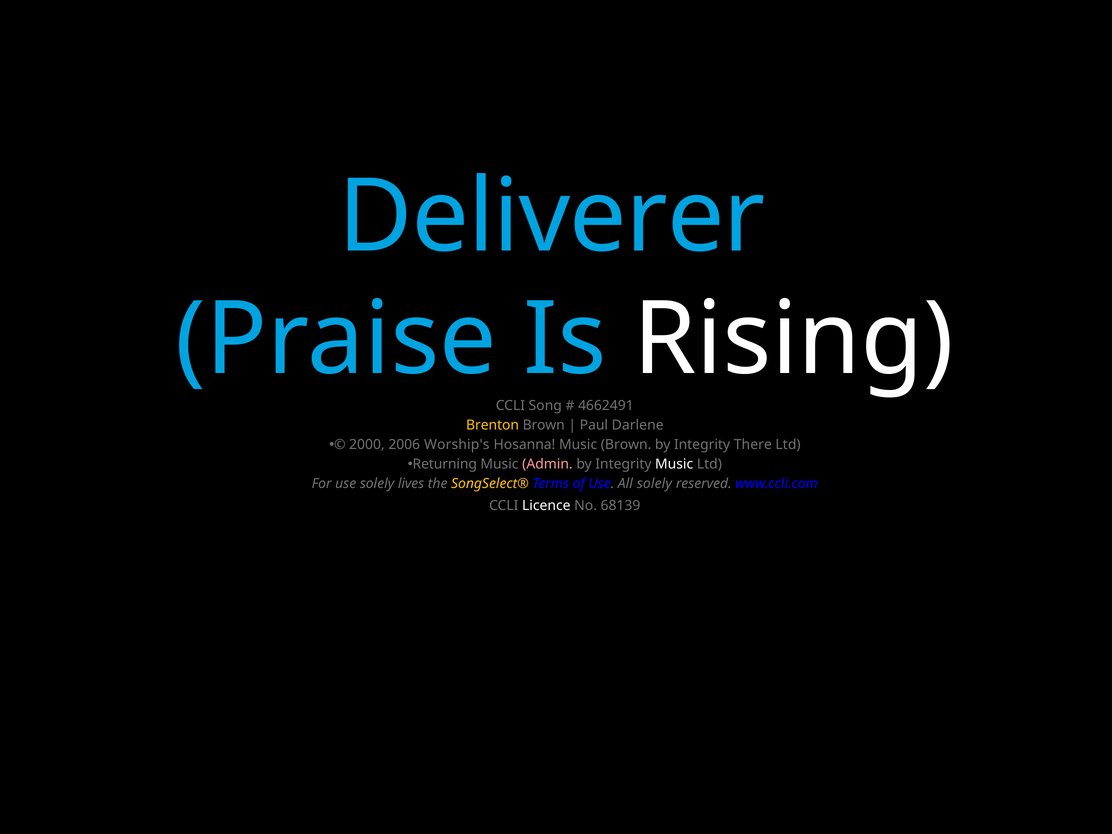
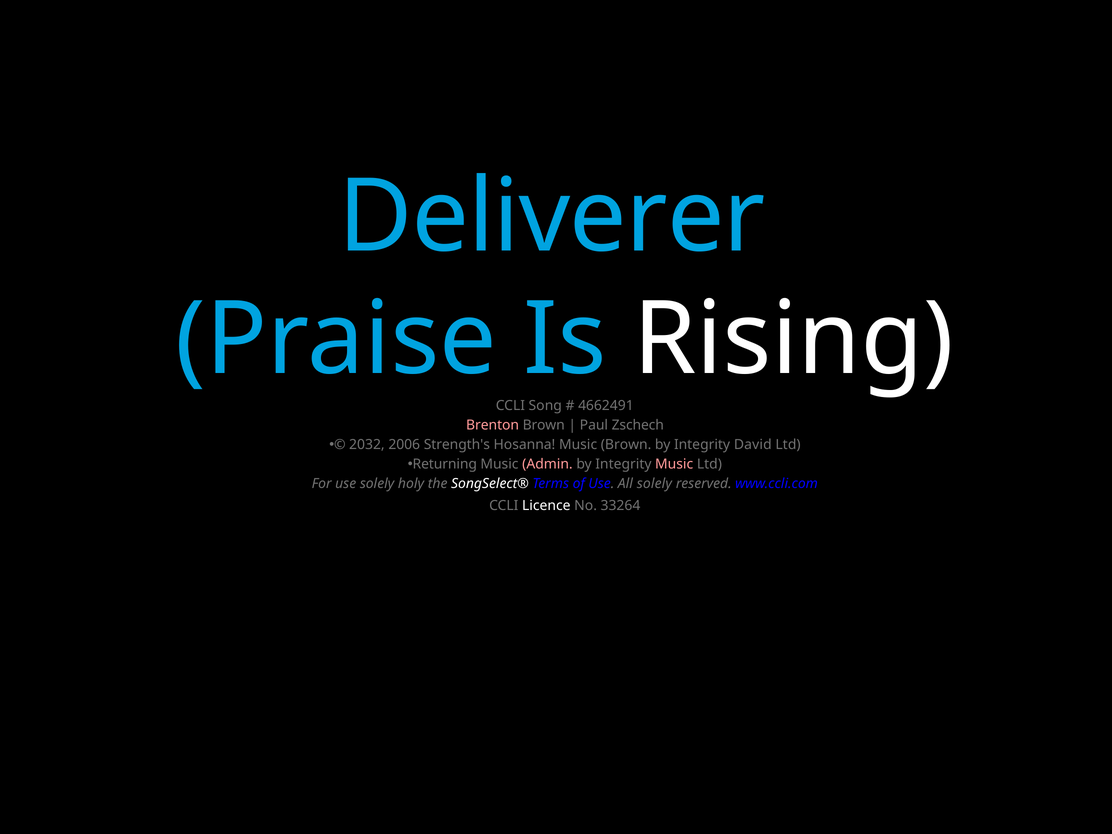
Brenton colour: yellow -> pink (493, 425)
Darlene: Darlene -> Zschech (638, 425)
2000: 2000 -> 2032 (367, 445)
Worship's: Worship's -> Strength's (457, 445)
There: There -> David (753, 445)
Music colour: white -> pink (674, 464)
lives: lives -> holy (411, 484)
SongSelect® colour: yellow -> white (490, 484)
68139: 68139 -> 33264 (620, 506)
